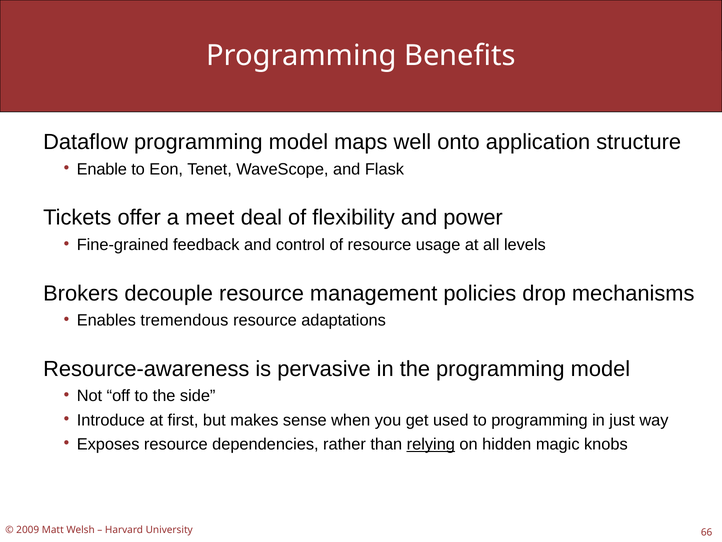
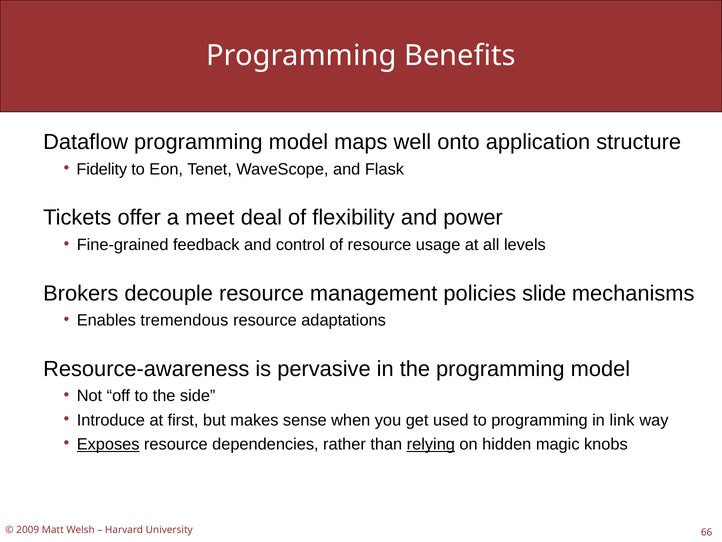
Enable: Enable -> Fidelity (102, 169)
drop: drop -> slide (544, 293)
just: just -> link (622, 420)
Exposes underline: none -> present (108, 444)
